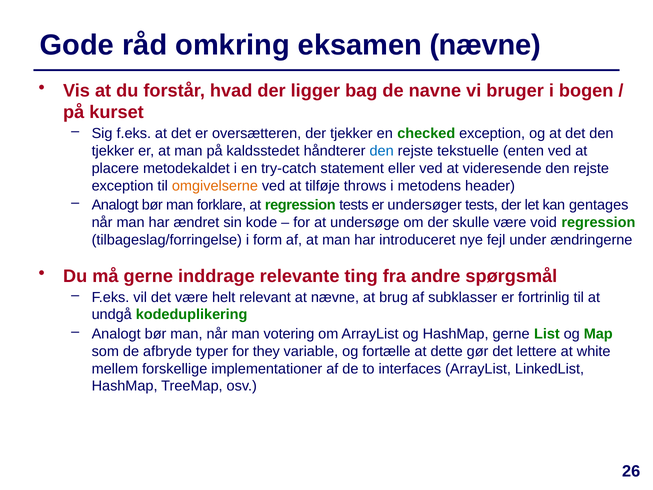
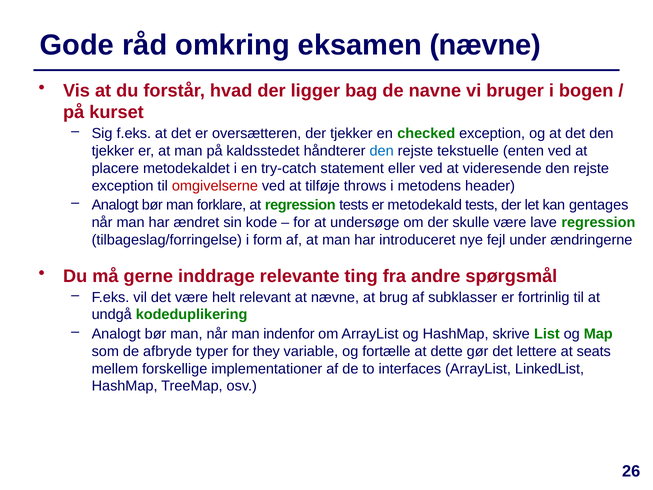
omgivelserne colour: orange -> red (215, 186)
undersøger: undersøger -> metodekald (425, 205)
void: void -> lave (544, 222)
votering: votering -> indenfor (289, 334)
HashMap gerne: gerne -> skrive (511, 334)
white: white -> seats (594, 351)
